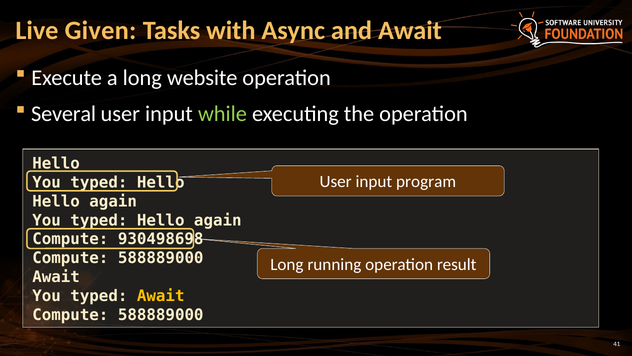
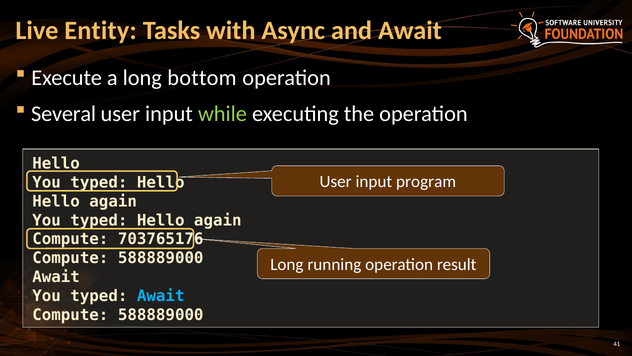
Given: Given -> Entity (101, 31)
website: website -> bottom (202, 78)
930498698: 930498698 -> 703765176 (161, 239)
Await colour: yellow -> light blue (161, 296)
